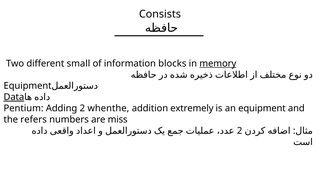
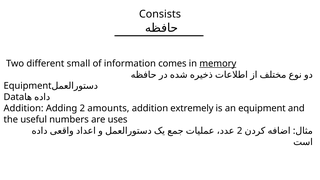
blocks: blocks -> comes (172, 63)
Data underline: present -> none (14, 97)
Pentium: Pentium -> Addition (24, 108)
whenthe: whenthe -> amounts (108, 108)
refers: refers -> useful (34, 120)
miss: miss -> uses (118, 120)
